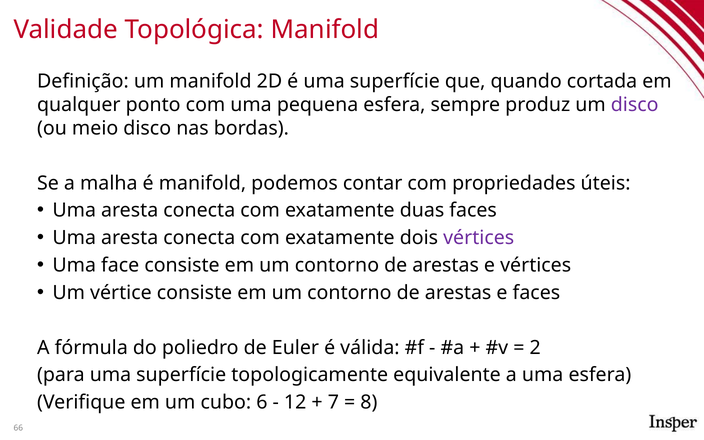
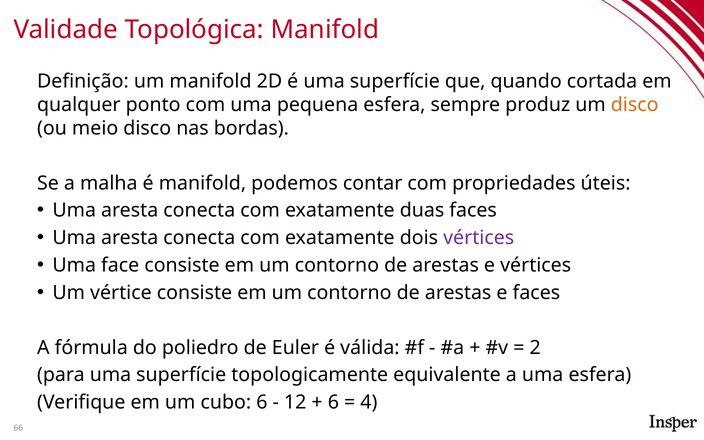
disco colour: purple -> orange (635, 105)
7: 7 -> 6 (333, 402)
8: 8 -> 4 (369, 402)
